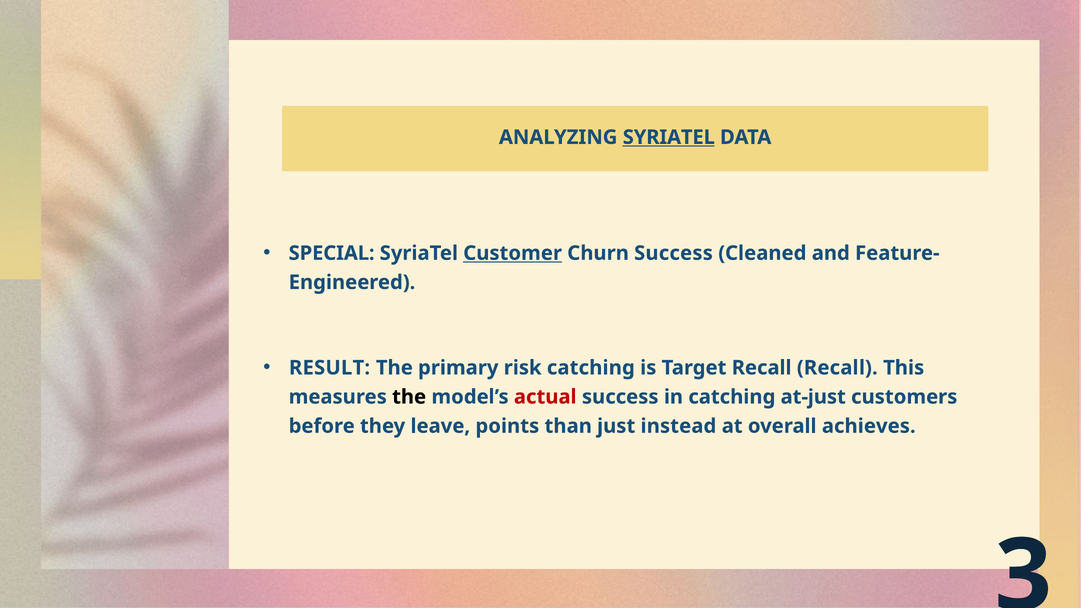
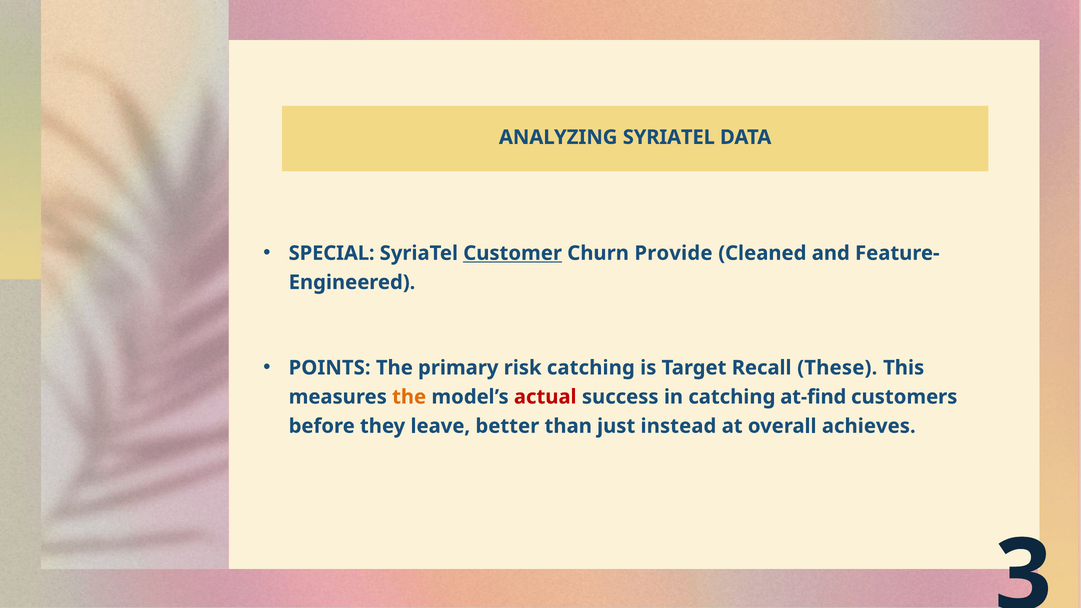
SYRIATEL underline: present -> none (669, 137)
Churn Success: Success -> Provide (673, 253)
RESULT: RESULT -> POINTS (330, 368)
Recall Recall: Recall -> These (837, 368)
the colour: black -> orange (409, 397)
at-just: at-just -> at-find (813, 397)
points: points -> better (507, 426)
